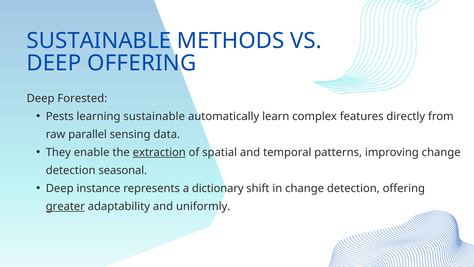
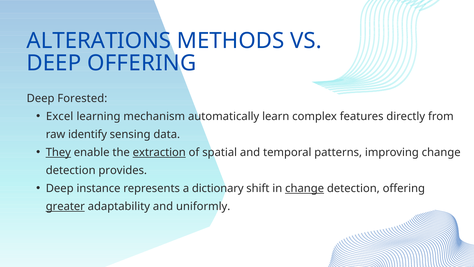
SUSTAINABLE: SUSTAINABLE -> ALTERATIONS (99, 41)
Pests: Pests -> Excel (60, 116)
learning sustainable: sustainable -> mechanism (154, 116)
parallel: parallel -> identify (88, 134)
They underline: none -> present (58, 152)
seasonal: seasonal -> provides (123, 170)
change underline: none -> present (305, 188)
